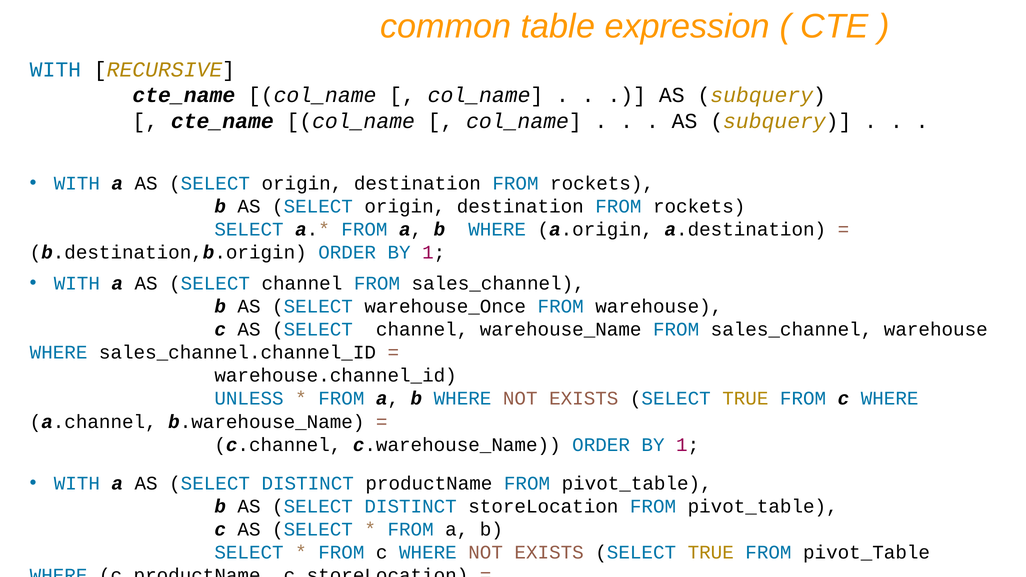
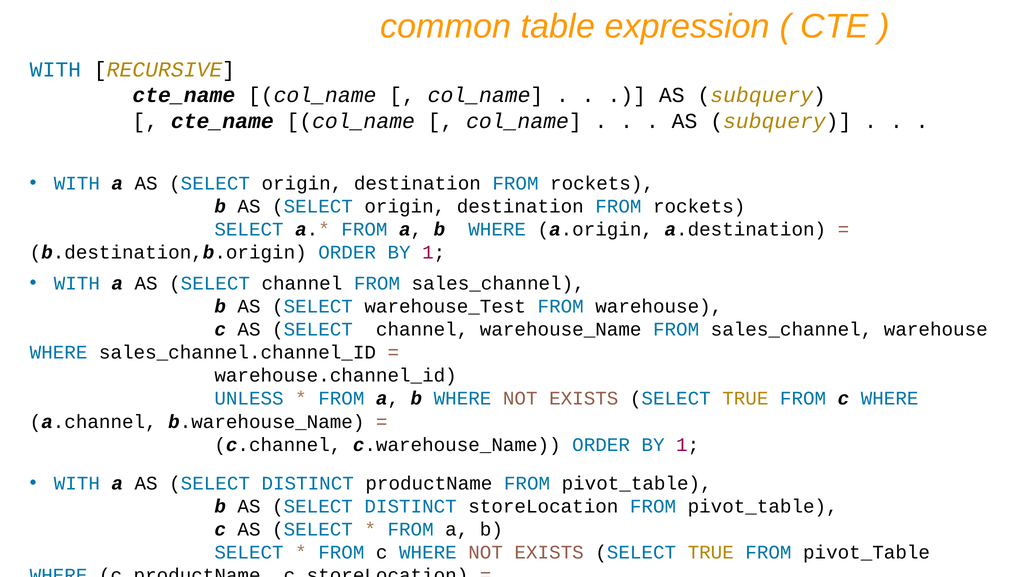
warehouse_Once: warehouse_Once -> warehouse_Test (445, 306)
